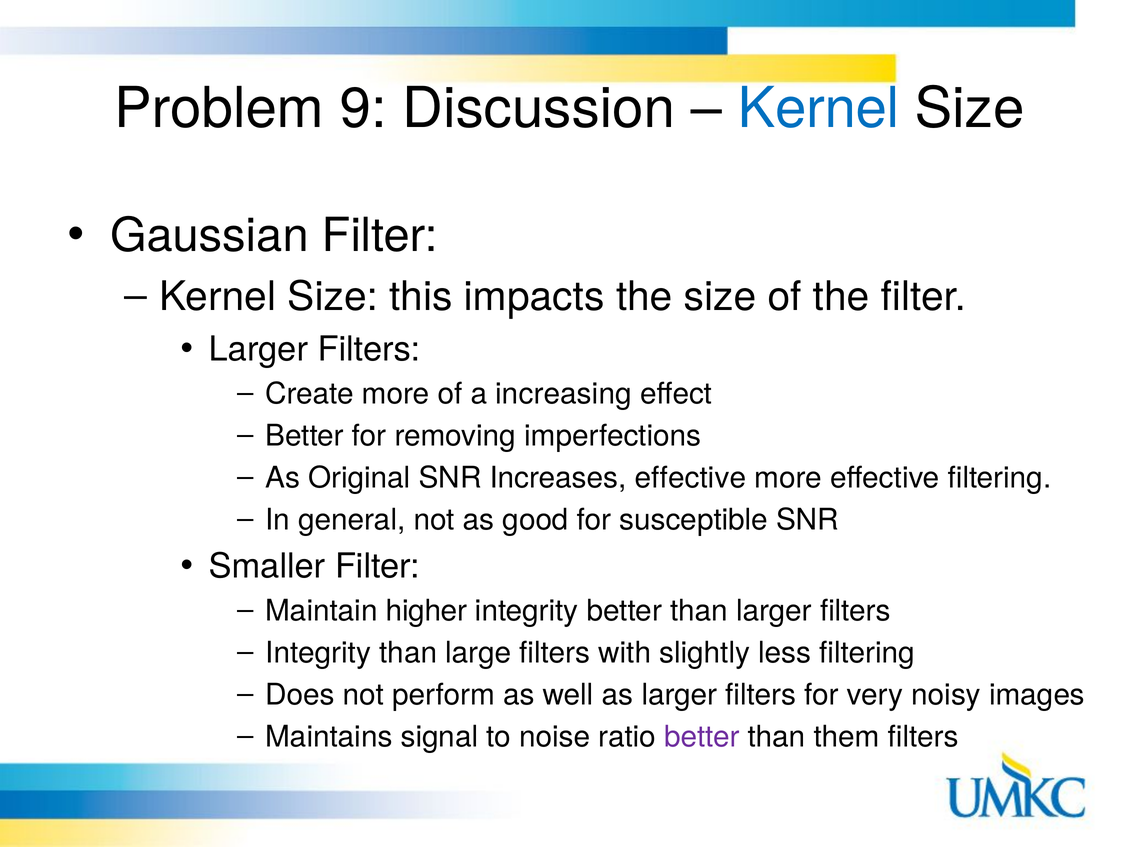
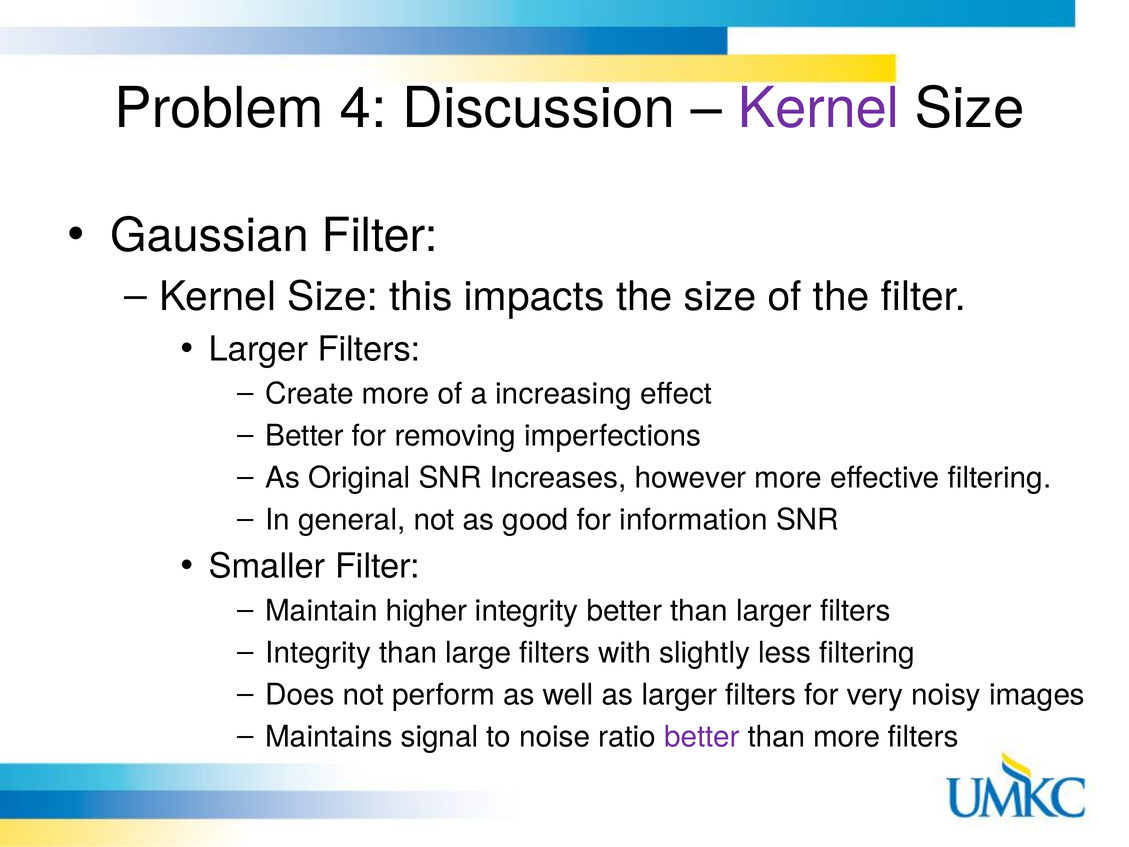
9: 9 -> 4 (363, 108)
Kernel colour: blue -> purple (819, 108)
Increases effective: effective -> however (691, 478)
susceptible: susceptible -> information (694, 520)
than them: them -> more (847, 737)
